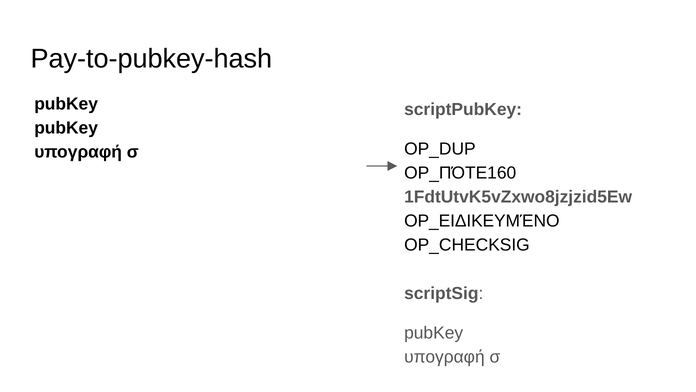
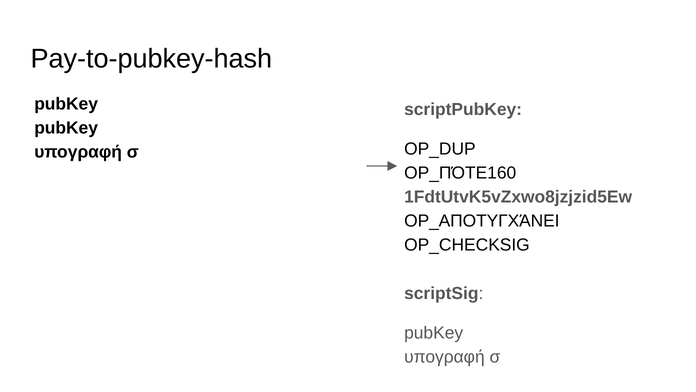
OP_ΕΙΔΙΚΕΥΜΈΝΟ: OP_ΕΙΔΙΚΕΥΜΈΝΟ -> OP_ΑΠΟΤΥΓΧΆΝΕΙ (482, 221)
